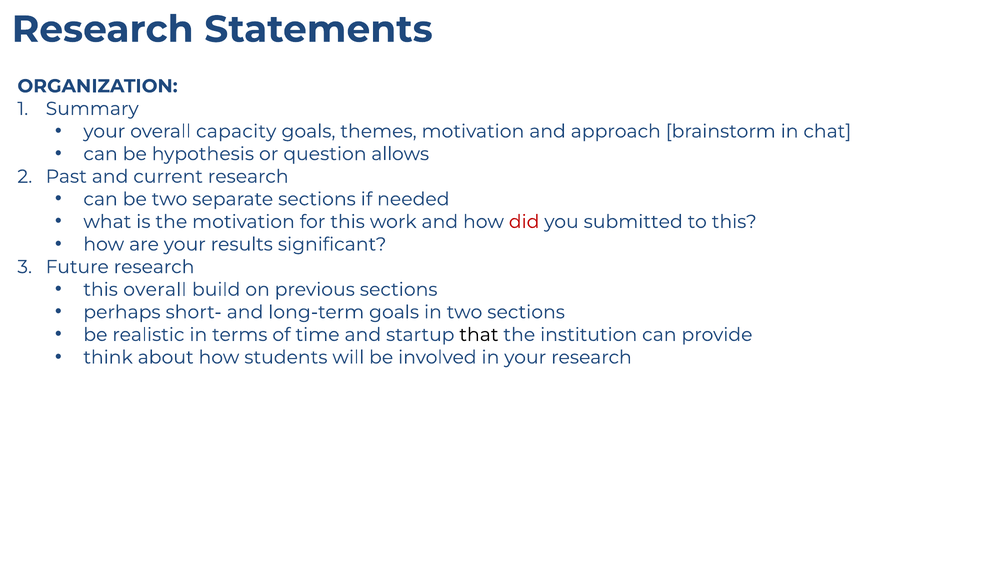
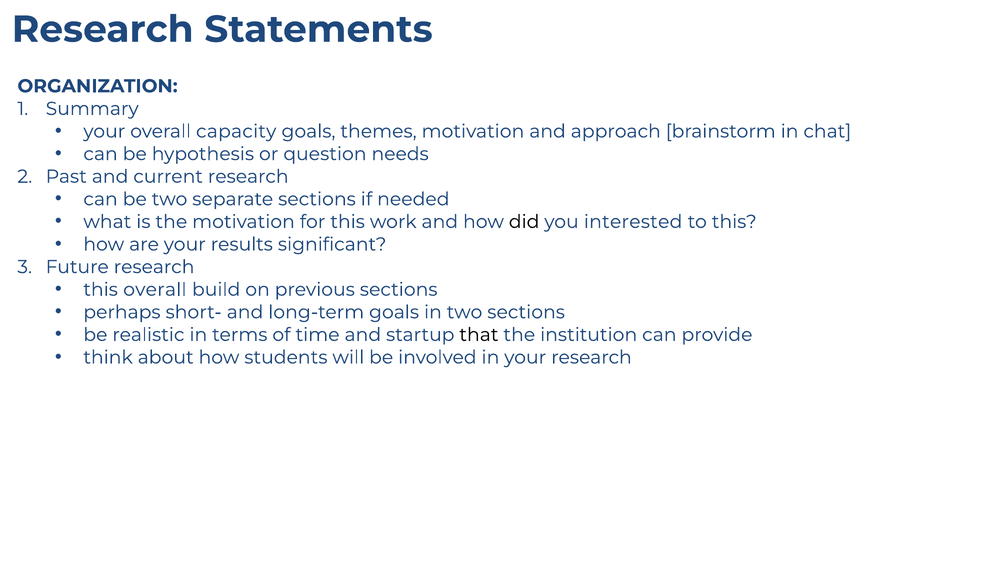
allows: allows -> needs (400, 154)
did colour: red -> black (524, 222)
submitted: submitted -> interested (633, 222)
